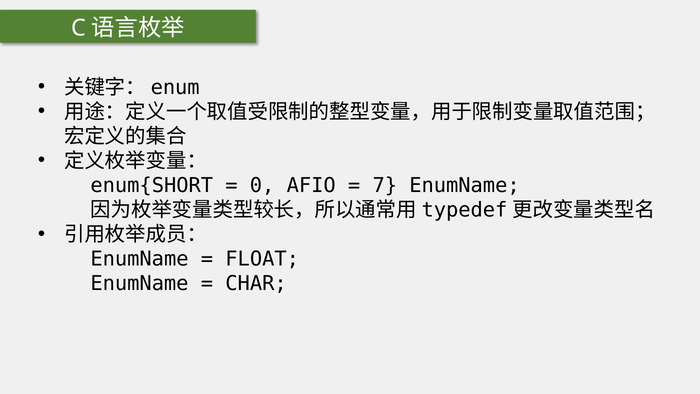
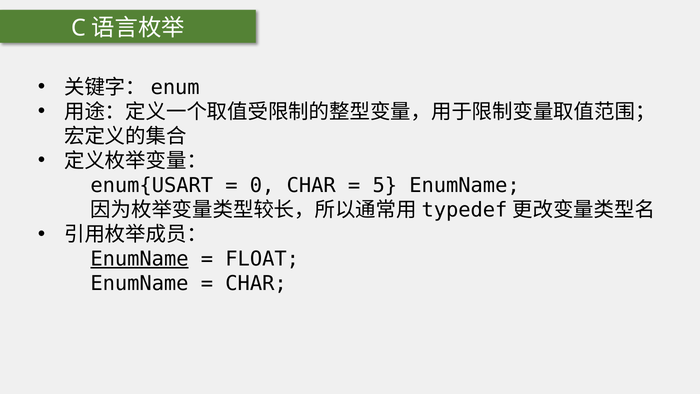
enum{SHORT: enum{SHORT -> enum{USART (152, 185)
0 AFIO: AFIO -> CHAR (311, 185)
7: 7 -> 5 (385, 185)
EnumName underline: none -> present (140, 259)
